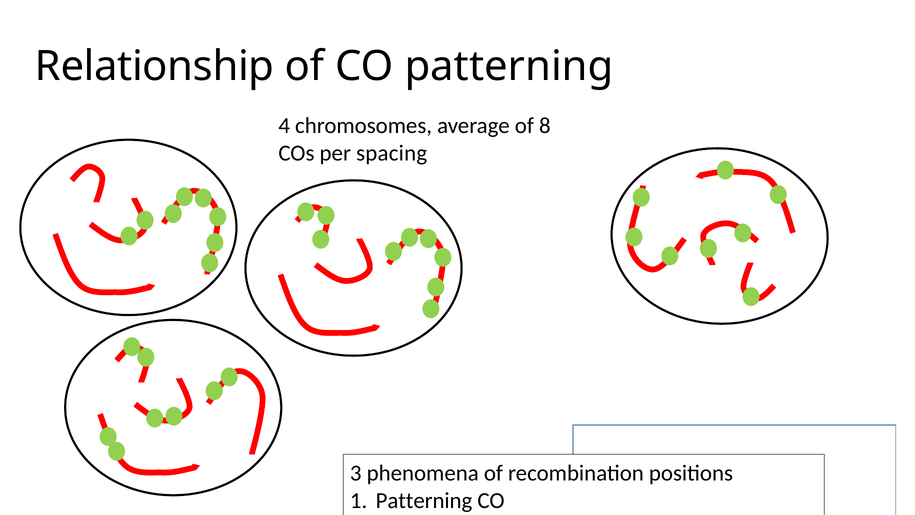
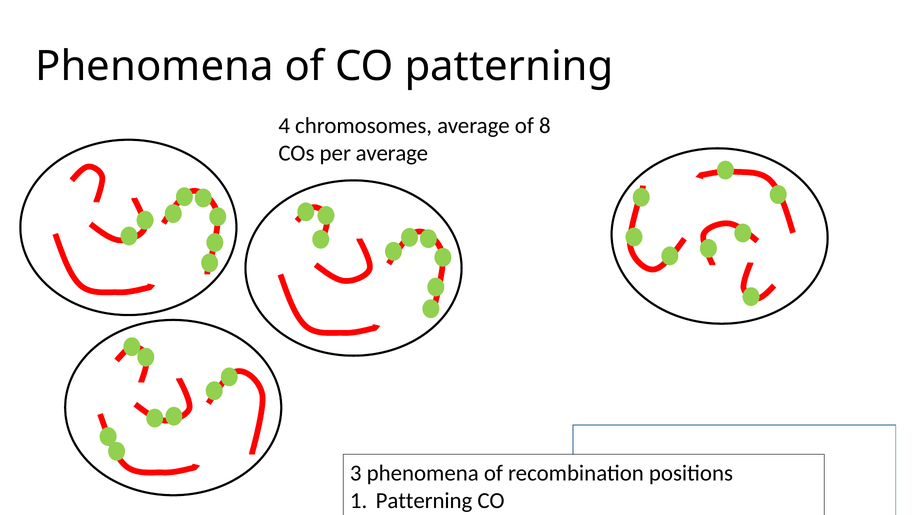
Relationship: Relationship -> Phenomena (154, 67)
per spacing: spacing -> average (392, 153)
